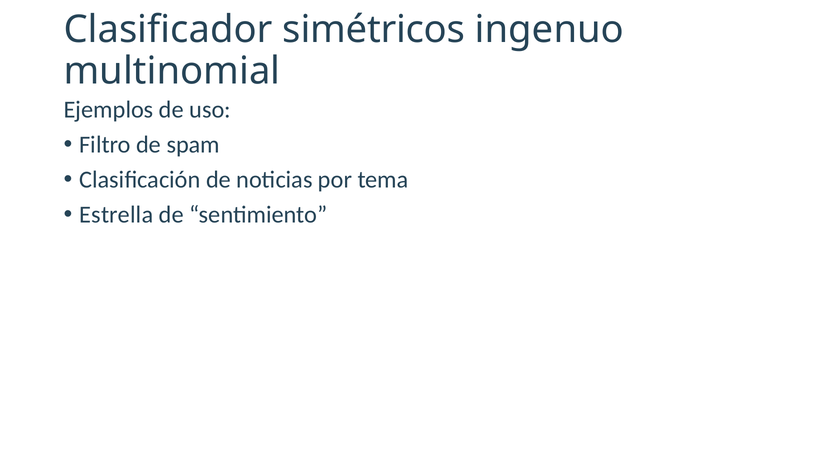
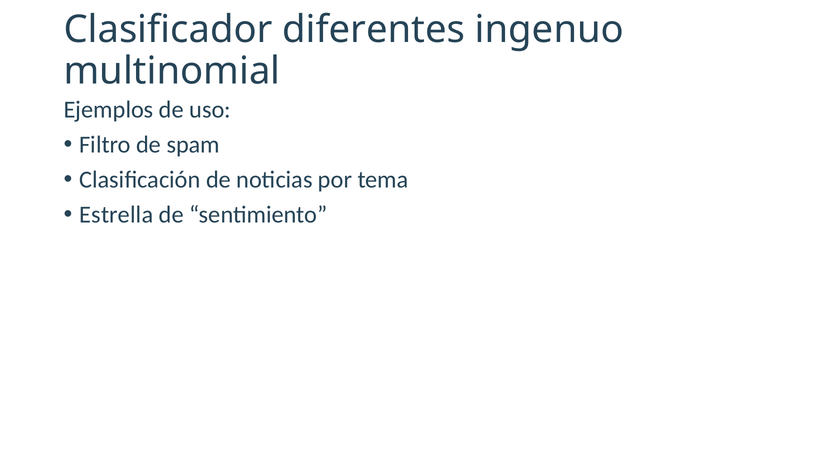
simétricos: simétricos -> diferentes (374, 30)
